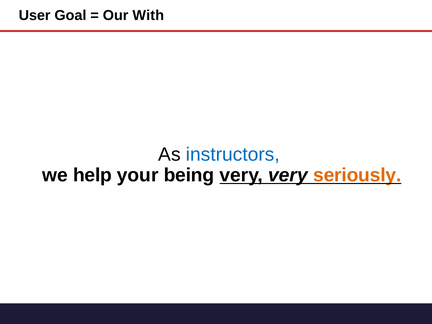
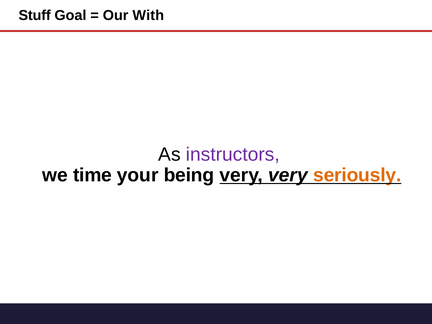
User: User -> Stuff (35, 15)
instructors colour: blue -> purple (233, 154)
help: help -> time (92, 175)
